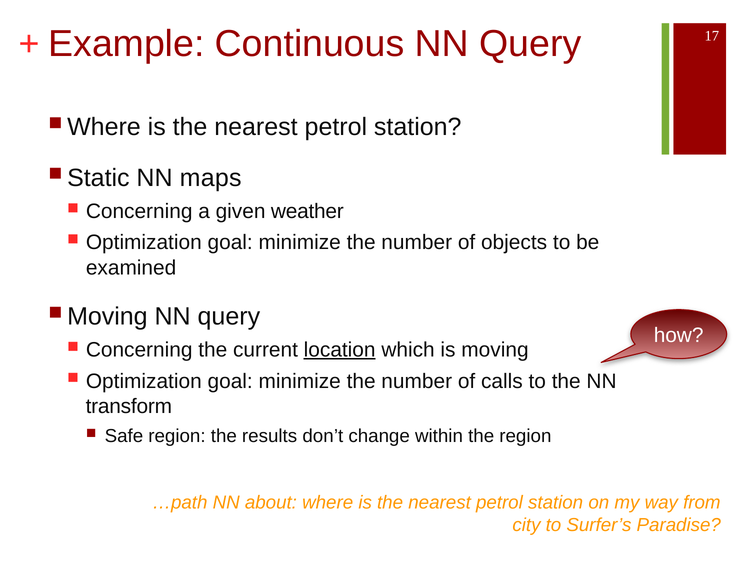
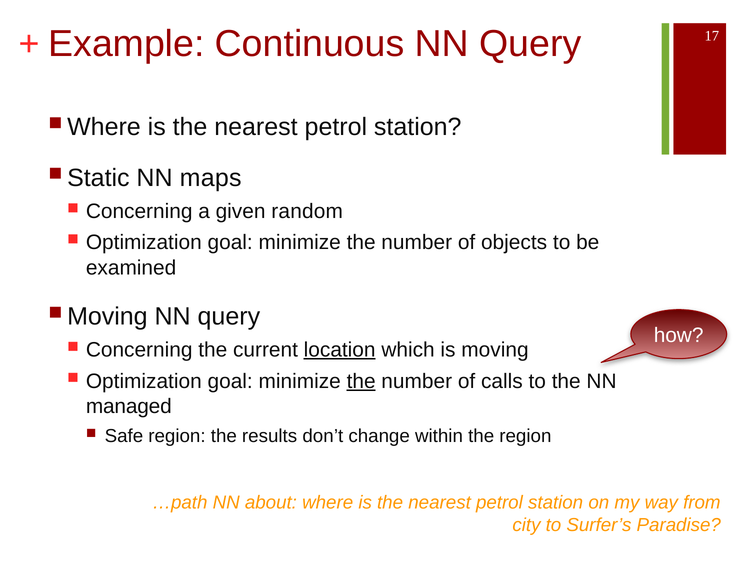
weather: weather -> random (307, 211)
the underline: none -> present (361, 381)
transform: transform -> managed (129, 406)
